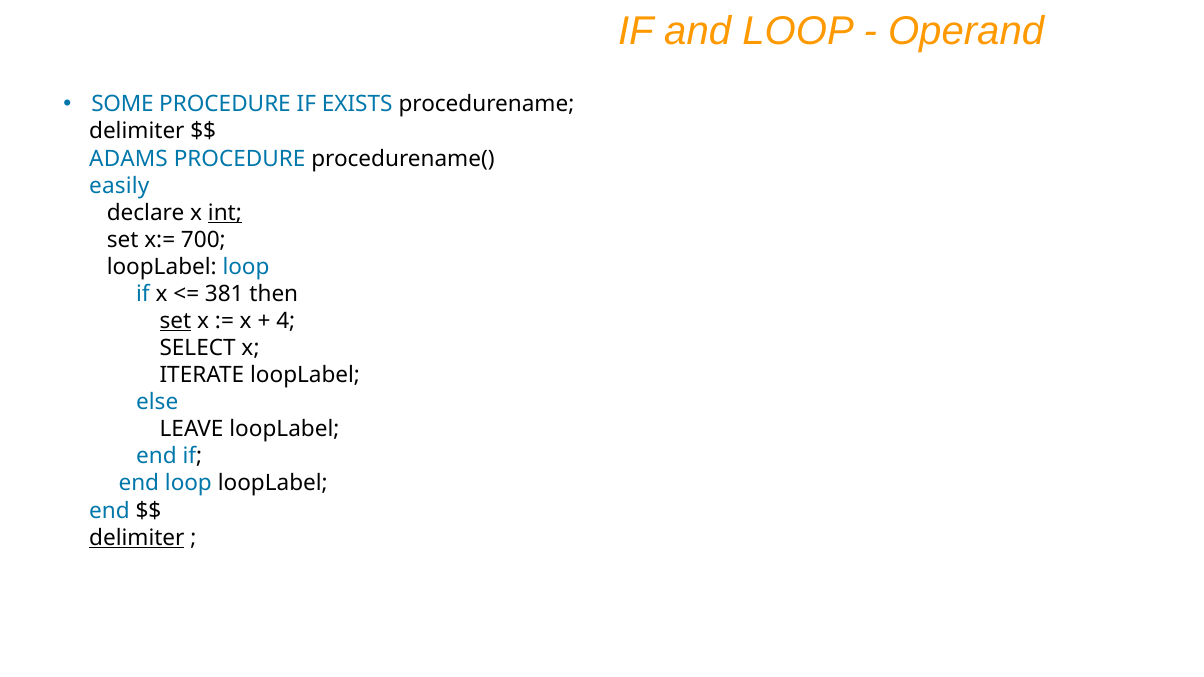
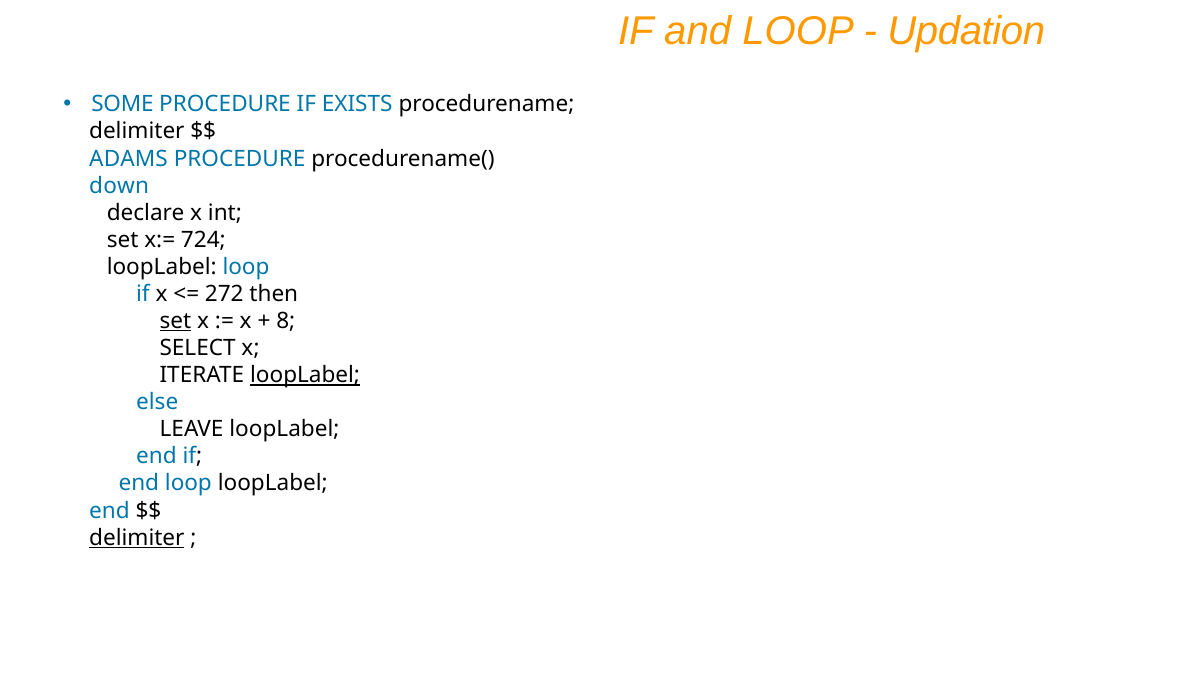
Operand: Operand -> Updation (966, 31)
easily: easily -> down (119, 186)
int underline: present -> none (225, 213)
700: 700 -> 724 (203, 240)
381: 381 -> 272 (224, 294)
4: 4 -> 8 (286, 321)
loopLabel underline: none -> present (305, 375)
